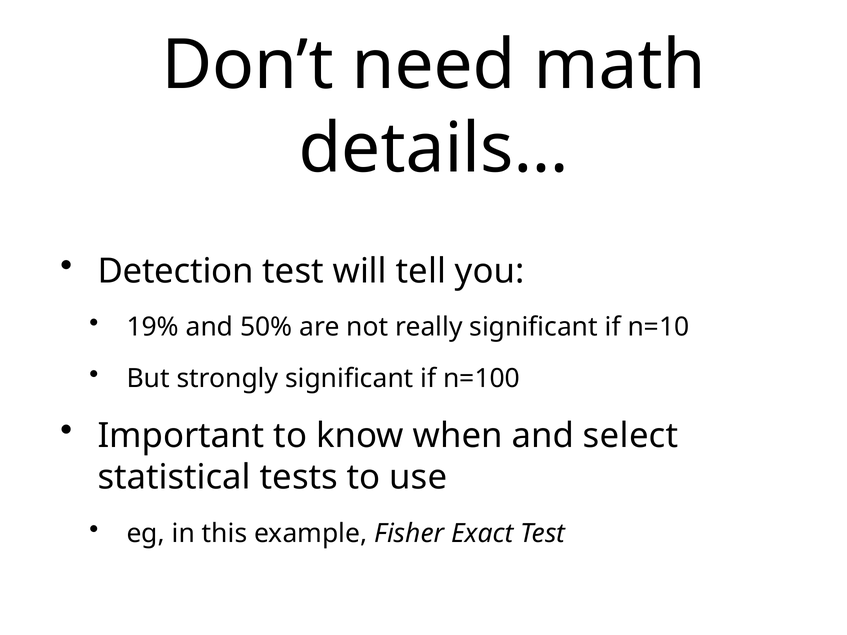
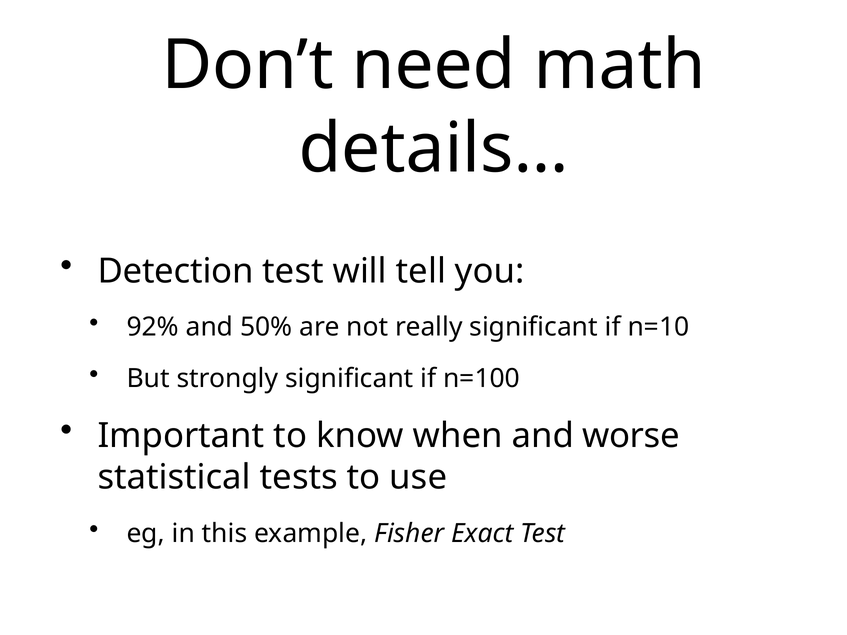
19%: 19% -> 92% (153, 327)
select: select -> worse (631, 436)
